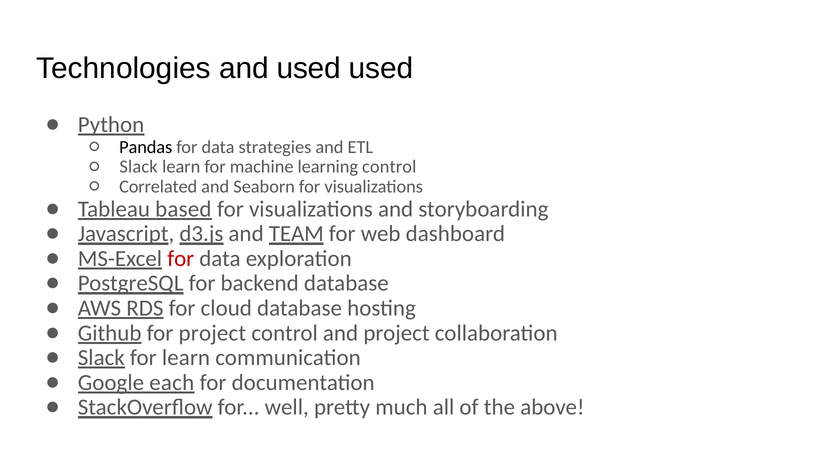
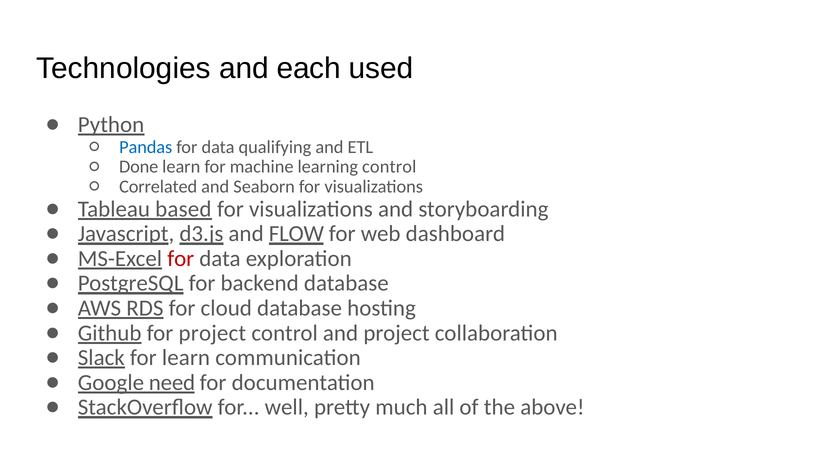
and used: used -> each (309, 69)
Pandas colour: black -> blue (146, 147)
strategies: strategies -> qualifying (275, 147)
Slack: Slack -> Done (139, 167)
TEAM: TEAM -> FLOW (296, 234)
each: each -> need (172, 383)
